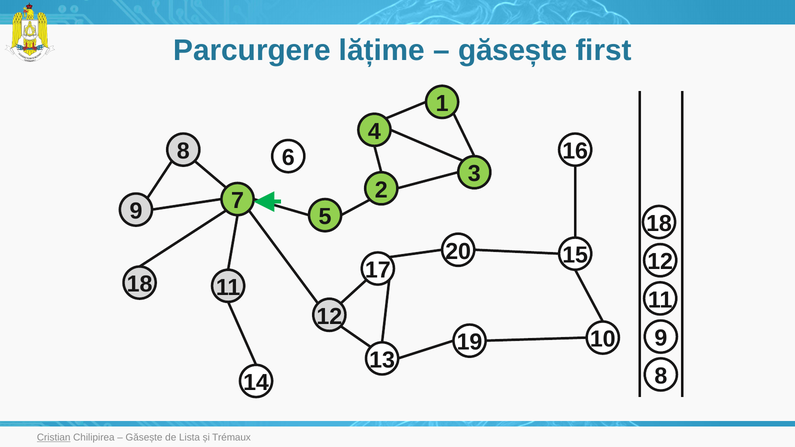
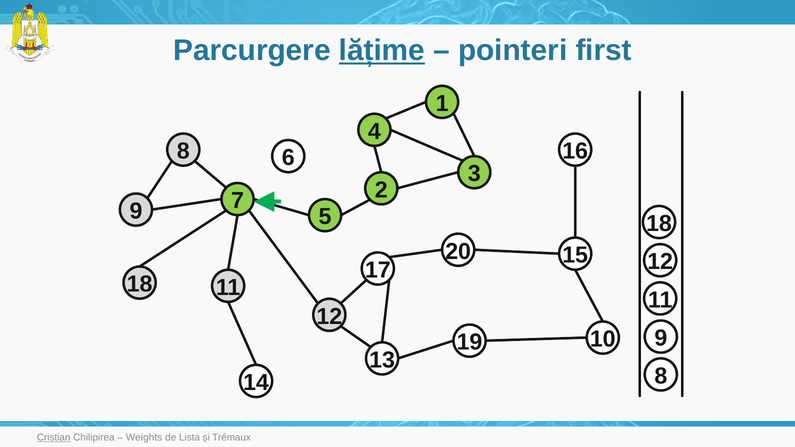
lățime underline: none -> present (382, 51)
găsește: găsește -> pointeri (513, 51)
Găsește: Găsește -> Weights (144, 438)
